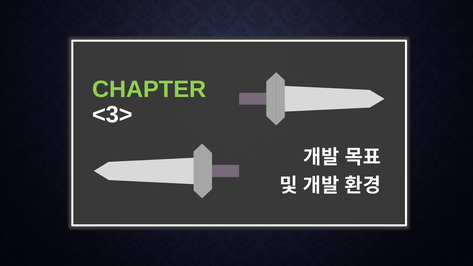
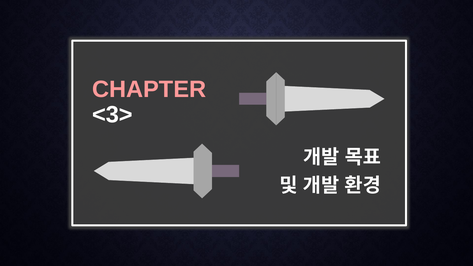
CHAPTER colour: light green -> pink (149, 89)
